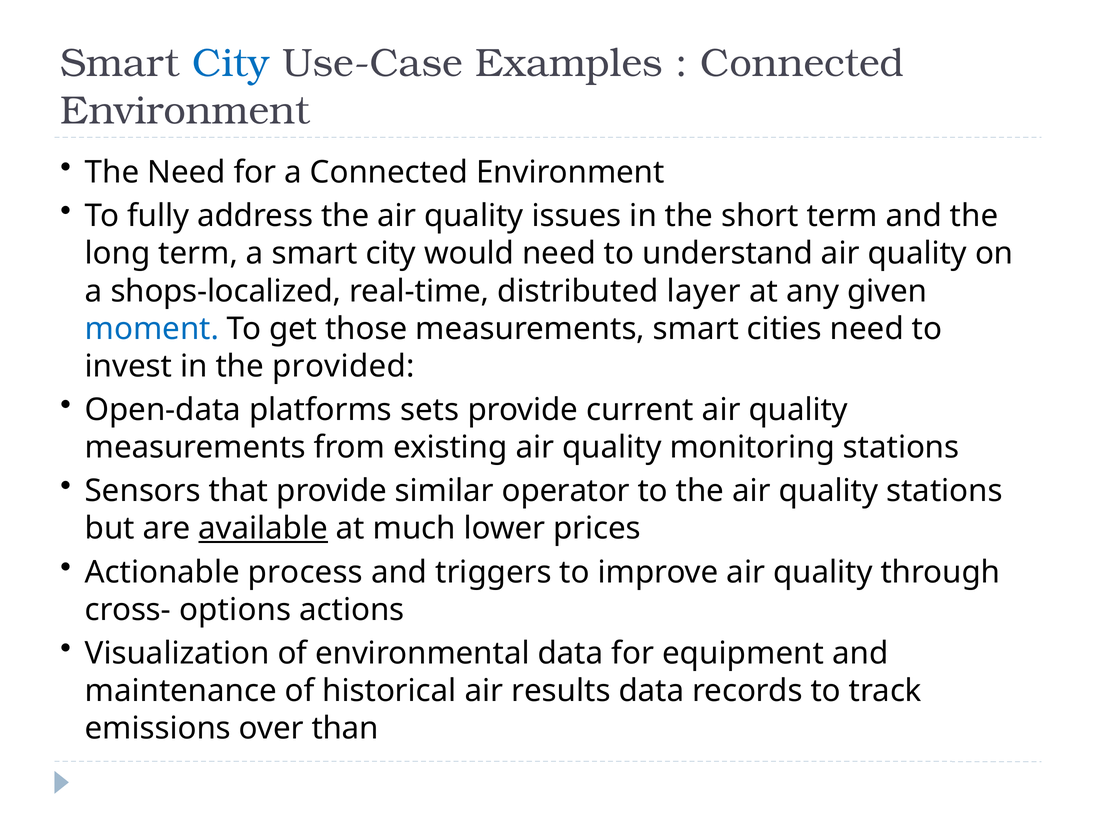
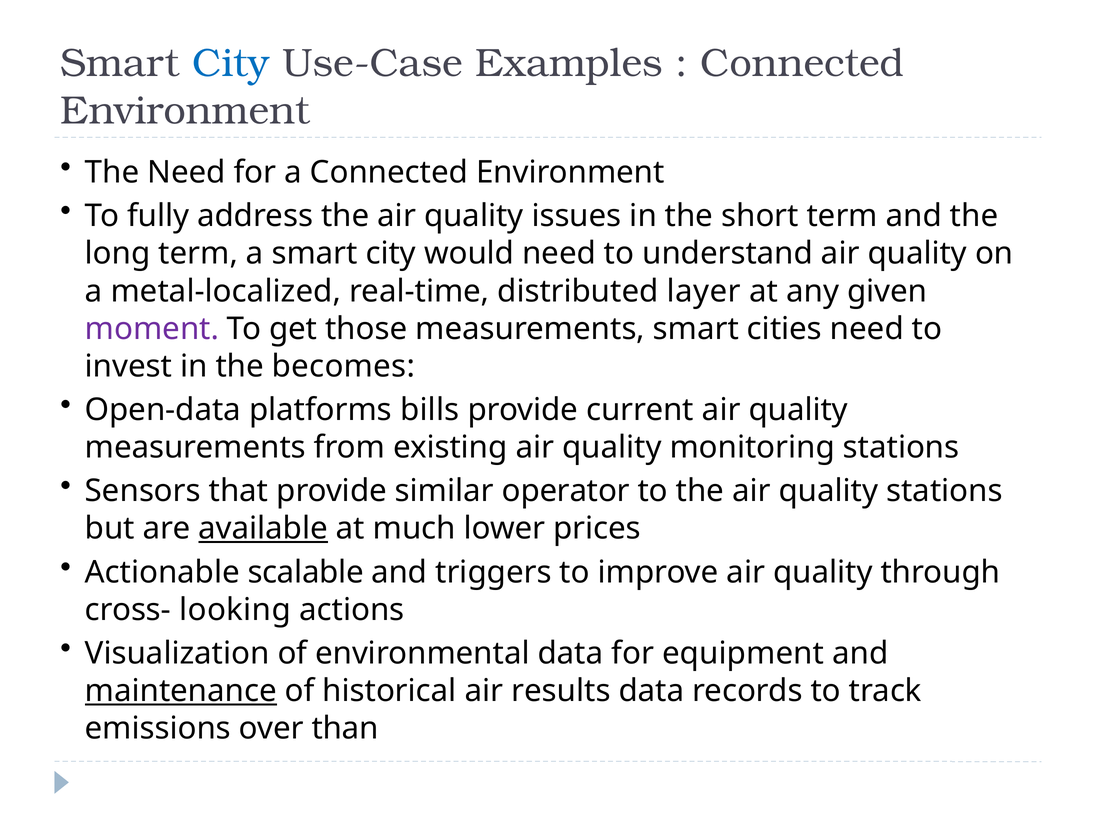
shops-localized: shops-localized -> metal-localized (226, 291)
moment colour: blue -> purple (152, 329)
provided: provided -> becomes (343, 366)
sets: sets -> bills (430, 410)
process: process -> scalable (306, 572)
options: options -> looking (235, 610)
maintenance underline: none -> present (181, 691)
